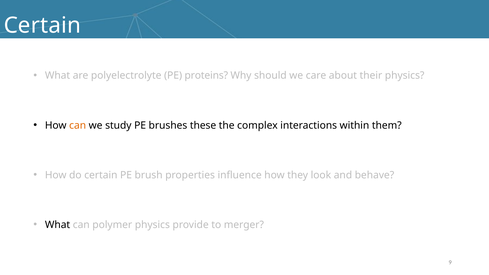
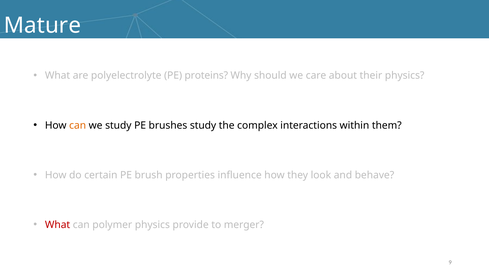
Certain: Certain -> Mature (42, 25)
brushes these: these -> study (203, 125)
What colour: black -> red (58, 225)
